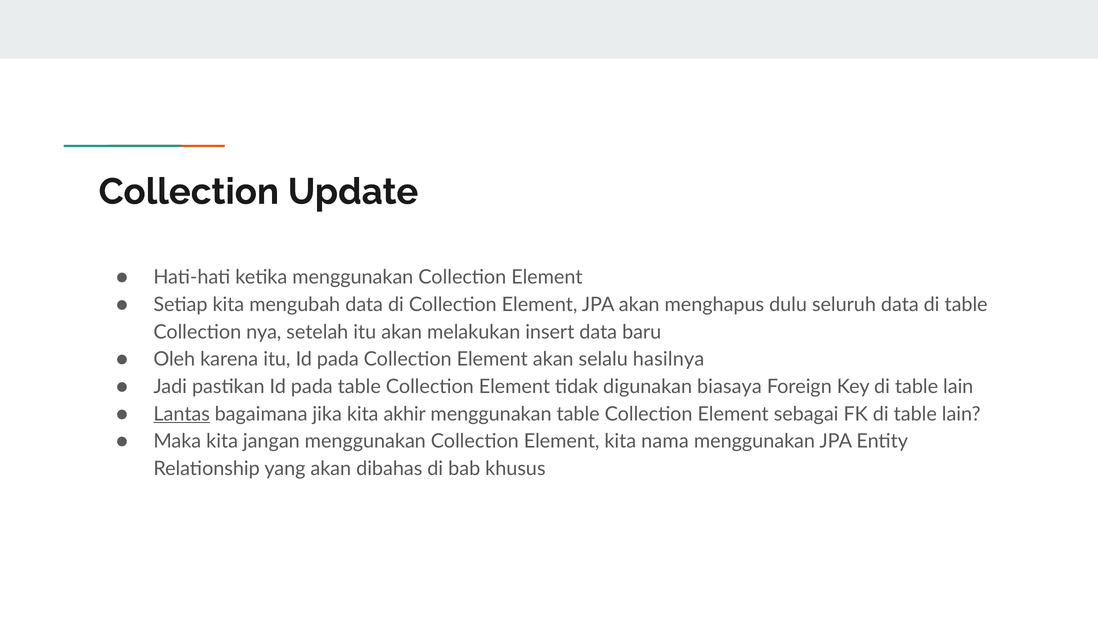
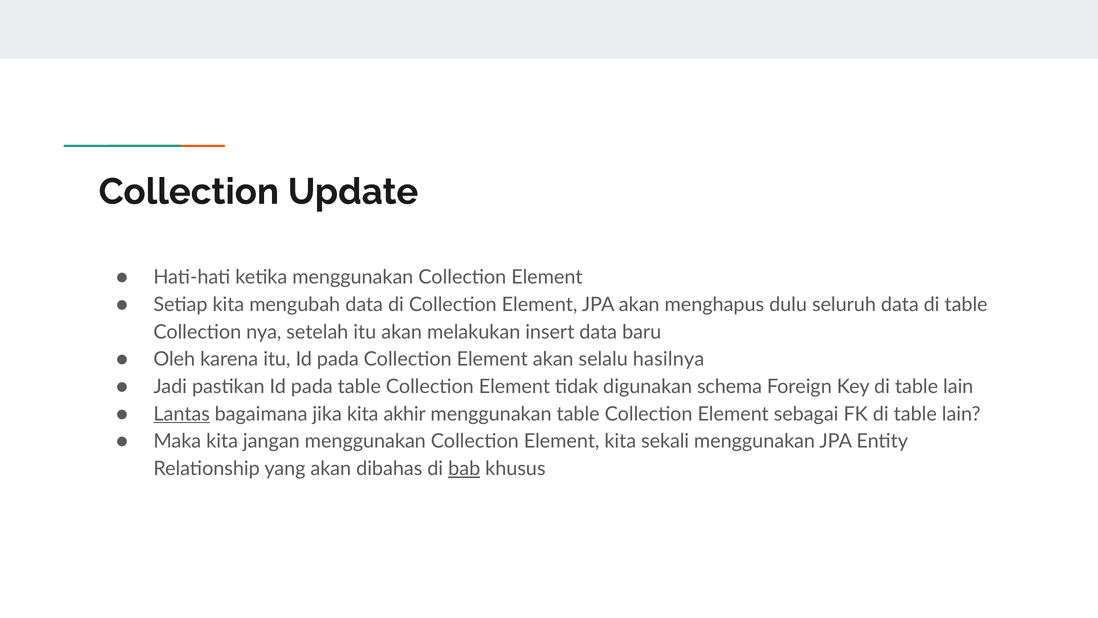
biasaya: biasaya -> schema (730, 386)
nama: nama -> sekali (665, 441)
bab underline: none -> present (464, 468)
